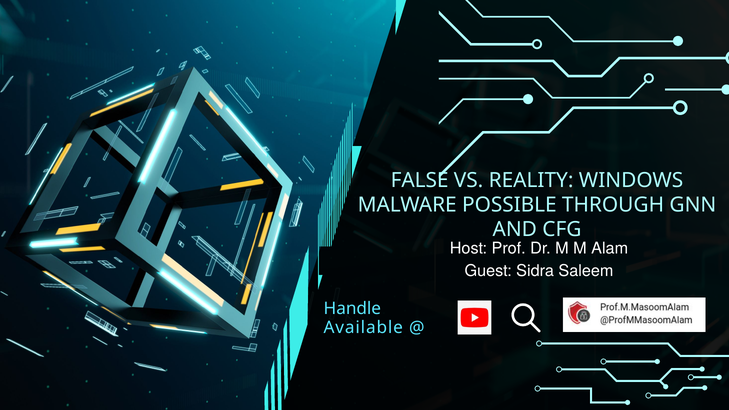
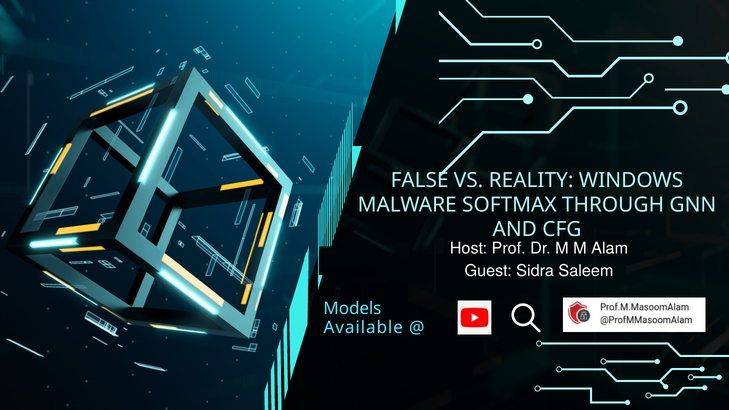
POSSIBLE: POSSIBLE -> SOFTMAX (509, 205)
Handle: Handle -> Models (352, 309)
